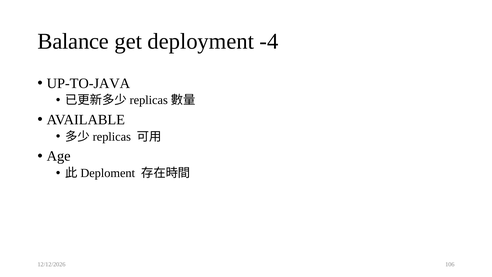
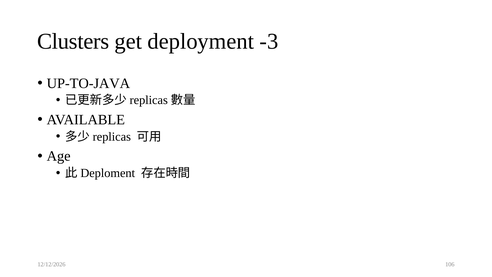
Balance: Balance -> Clusters (73, 41)
-4: -4 -> -3 (269, 41)
